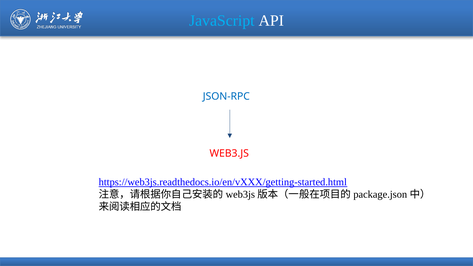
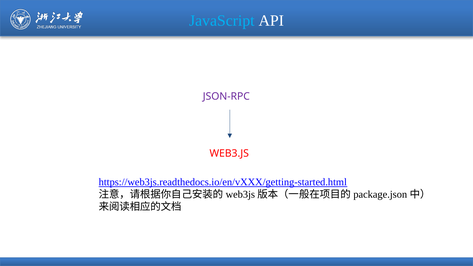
JSON-RPC colour: blue -> purple (226, 96)
